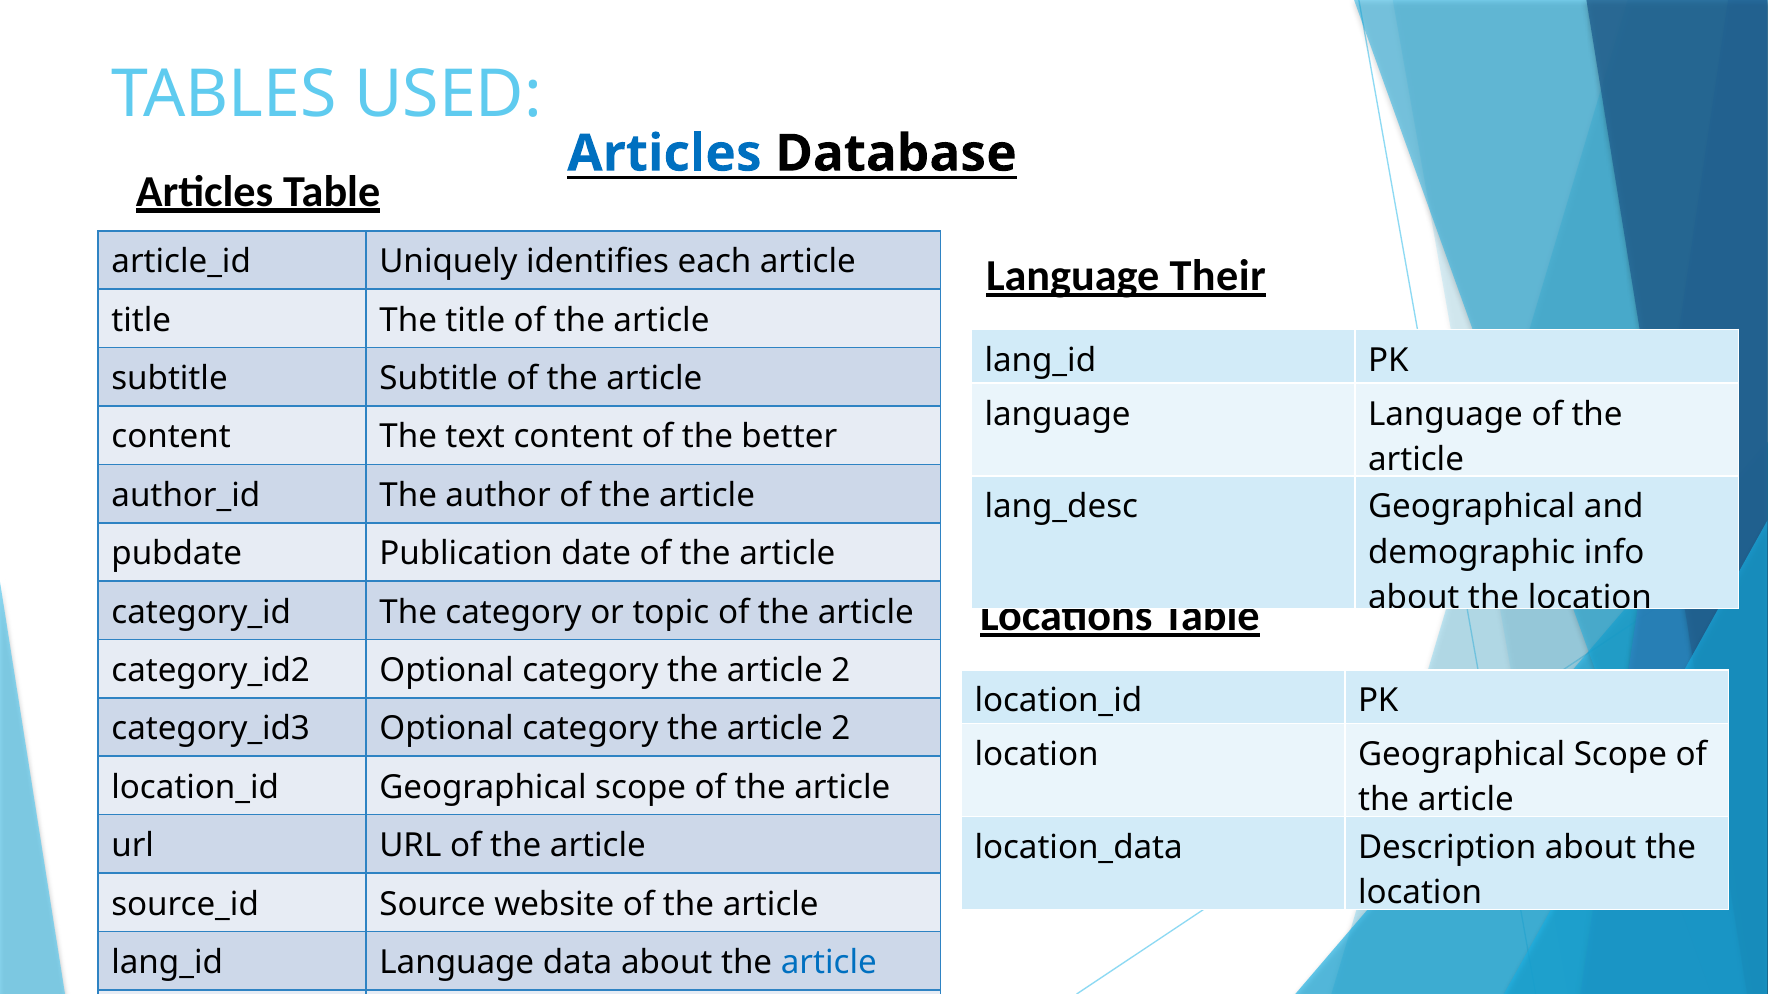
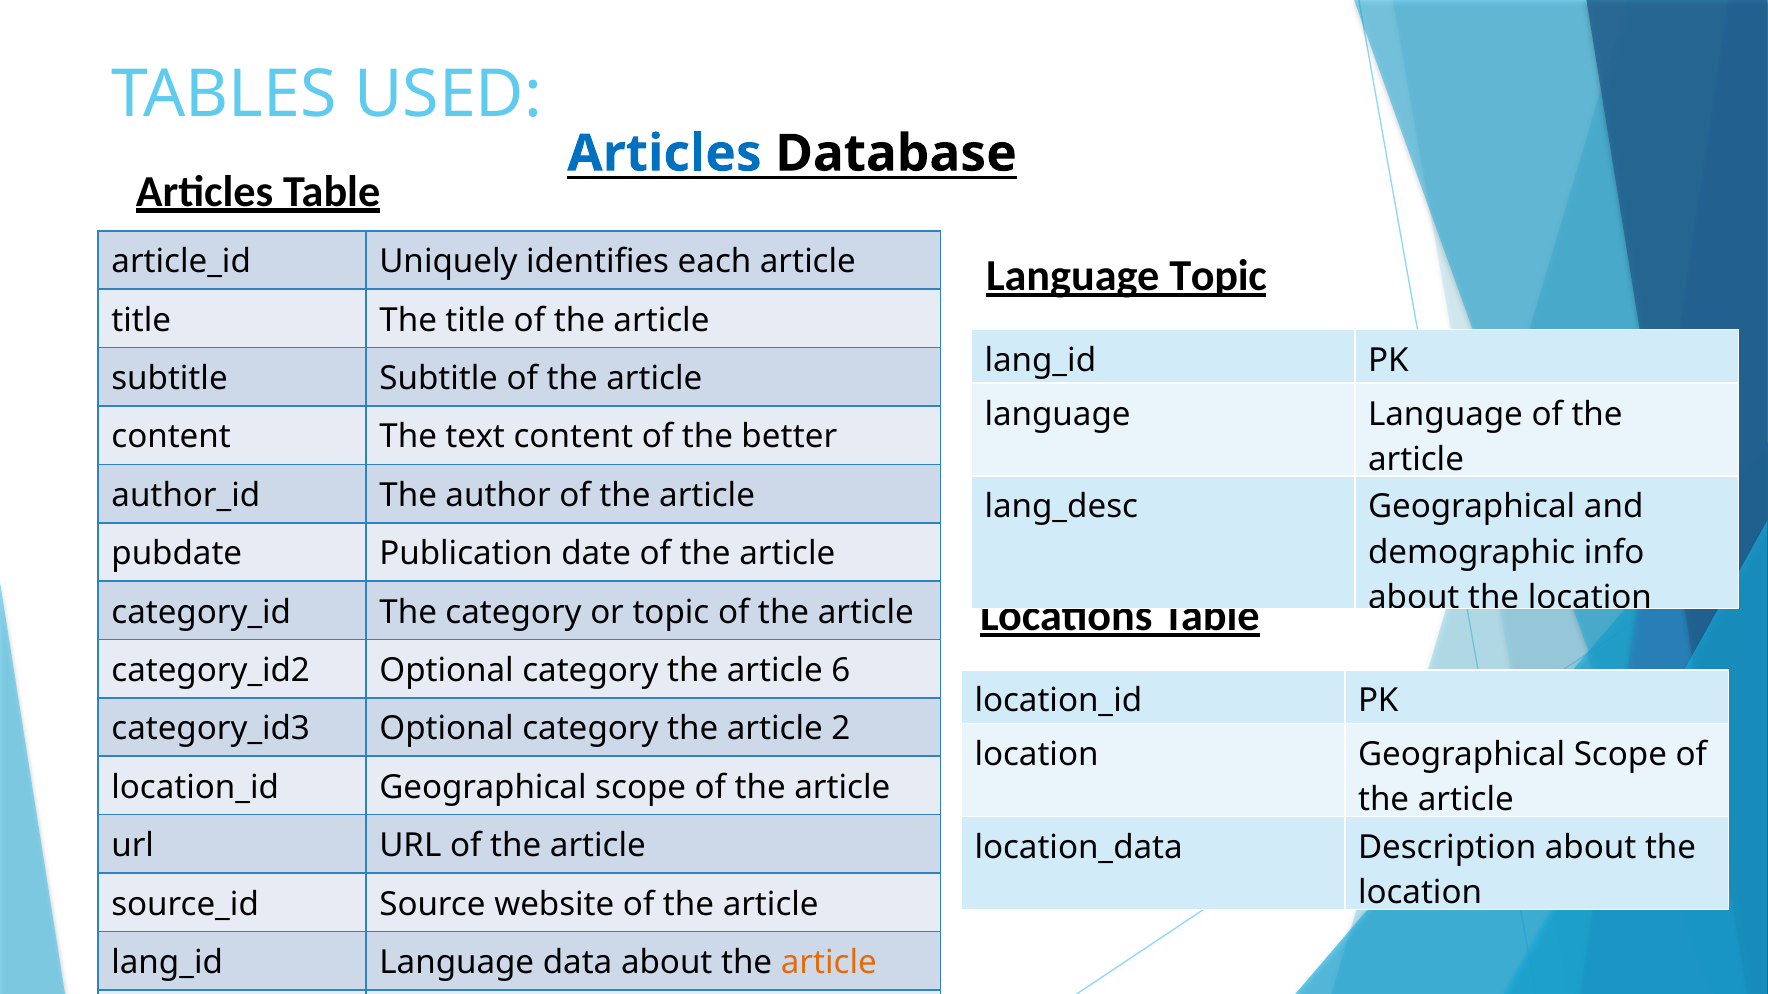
Language Their: Their -> Topic (1218, 276)
2: 2 -> 6 (841, 671)
article colour: blue -> orange (829, 963)
